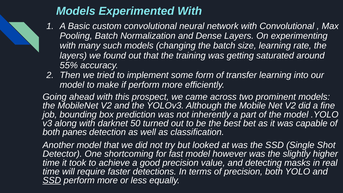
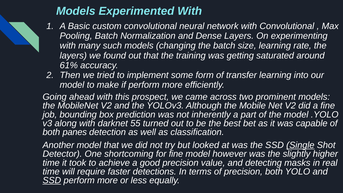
55%: 55% -> 61% (69, 65)
50: 50 -> 55 (135, 123)
Single underline: none -> present (300, 145)
for fast: fast -> fine (176, 154)
